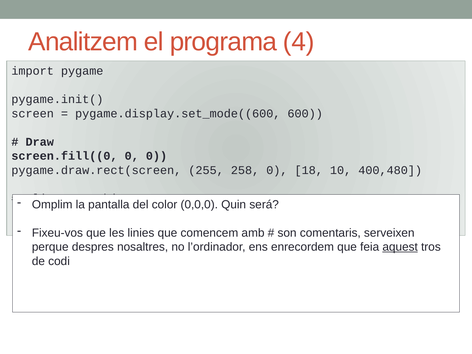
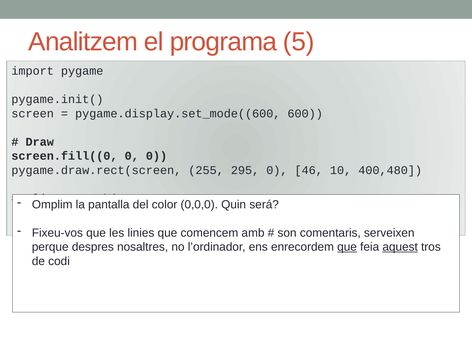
4: 4 -> 5 (299, 42)
258: 258 -> 295 (245, 170)
18: 18 -> 46 (309, 170)
que underline: none -> present (347, 247)
